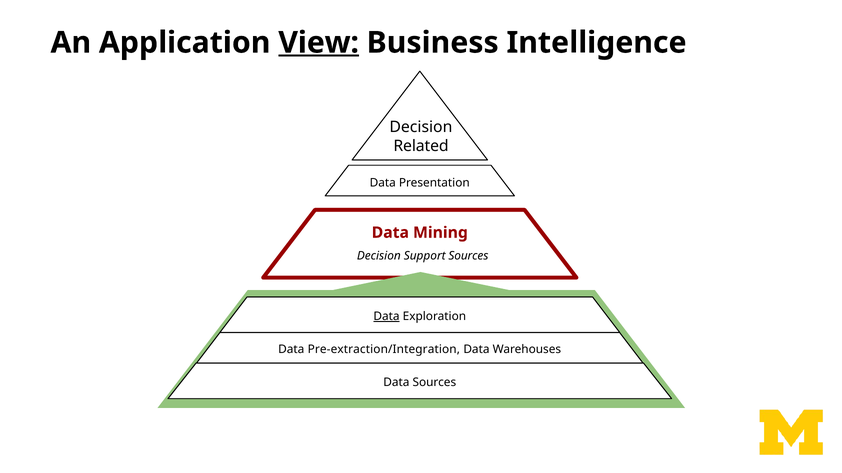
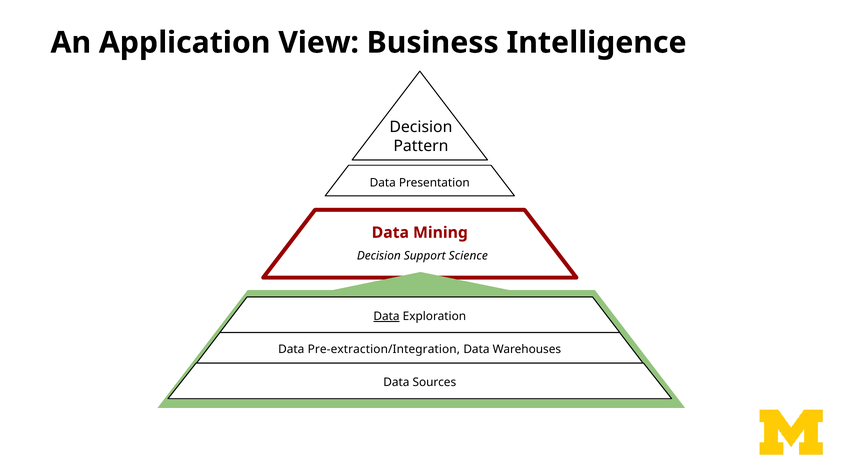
View underline: present -> none (319, 43)
Related: Related -> Pattern (421, 146)
Support Sources: Sources -> Science (468, 256)
